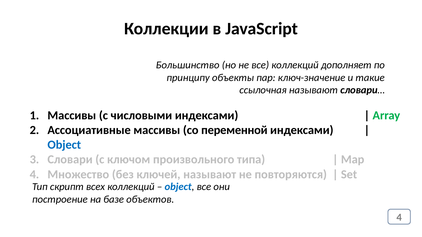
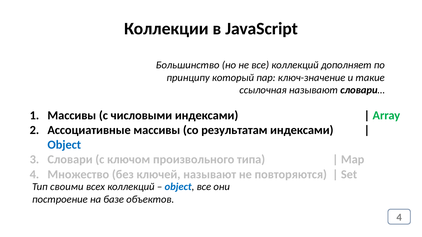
объекты: объекты -> который (233, 78)
переменной: переменной -> результатам (234, 130)
скрипт: скрипт -> своими (67, 187)
